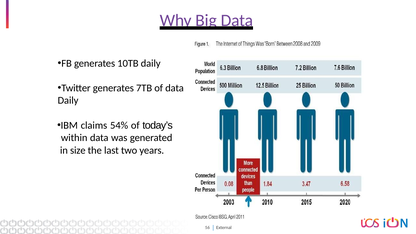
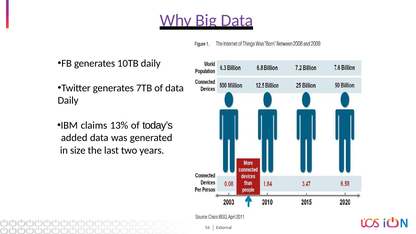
54%: 54% -> 13% (119, 125)
within: within -> added (74, 138)
